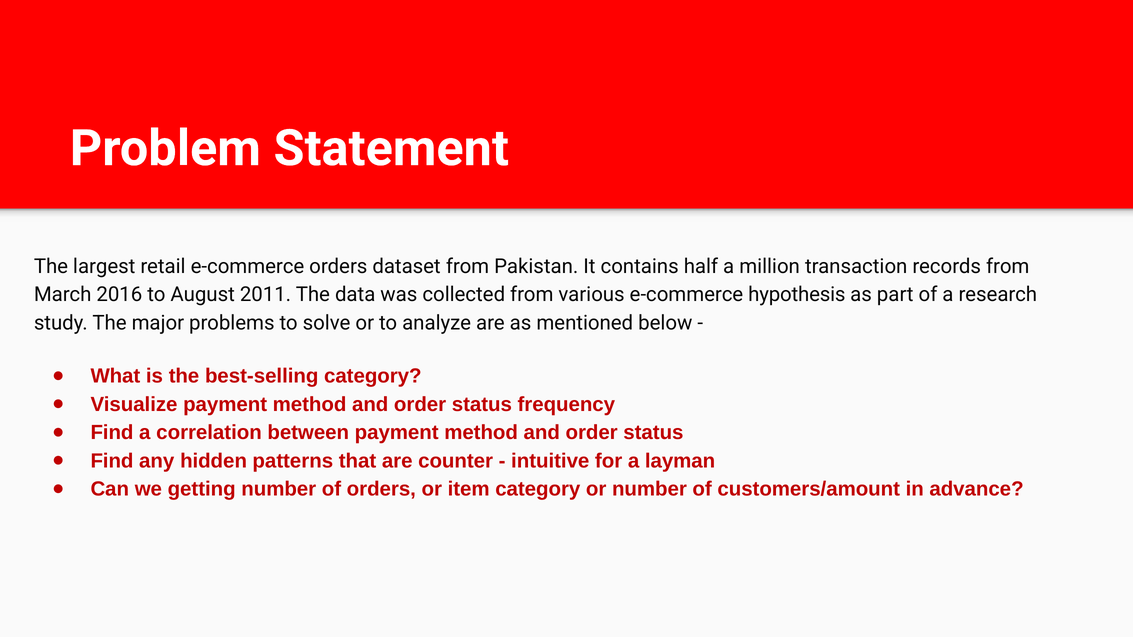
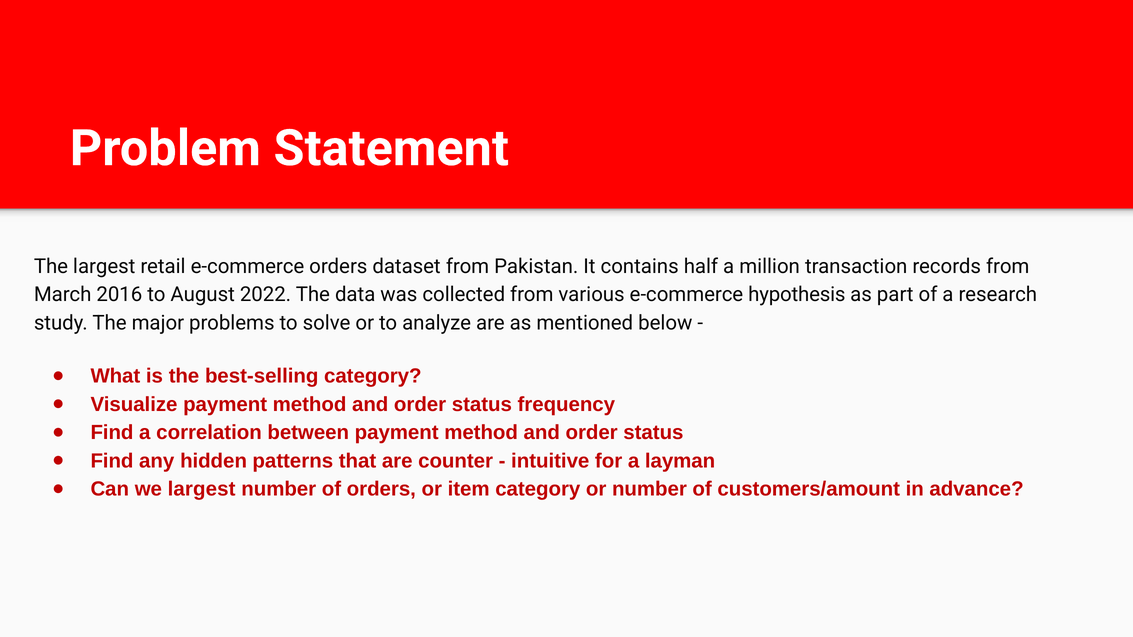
2011: 2011 -> 2022 (266, 295)
we getting: getting -> largest (202, 489)
